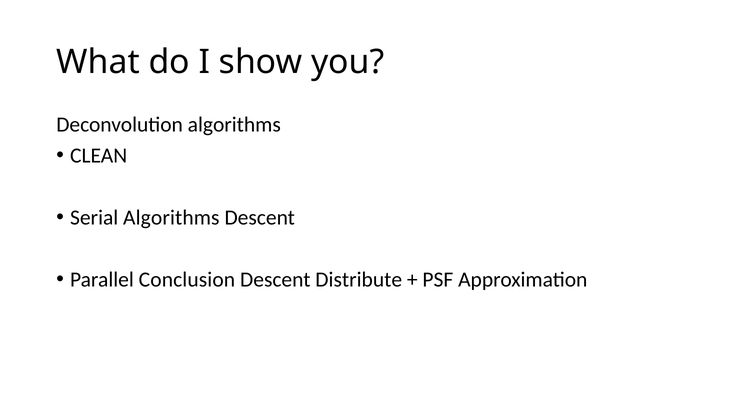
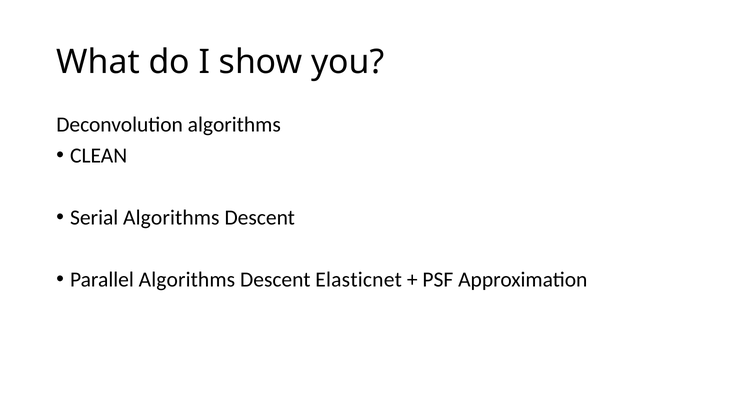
Parallel Conclusion: Conclusion -> Algorithms (187, 279)
Distribute: Distribute -> Elasticnet (359, 279)
